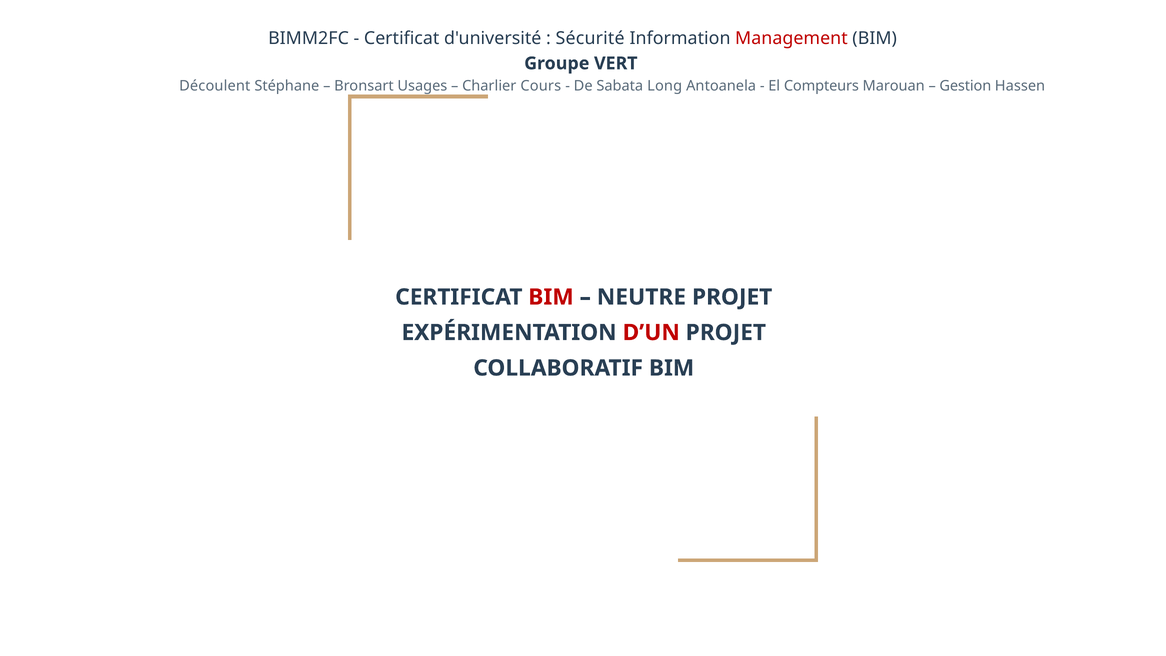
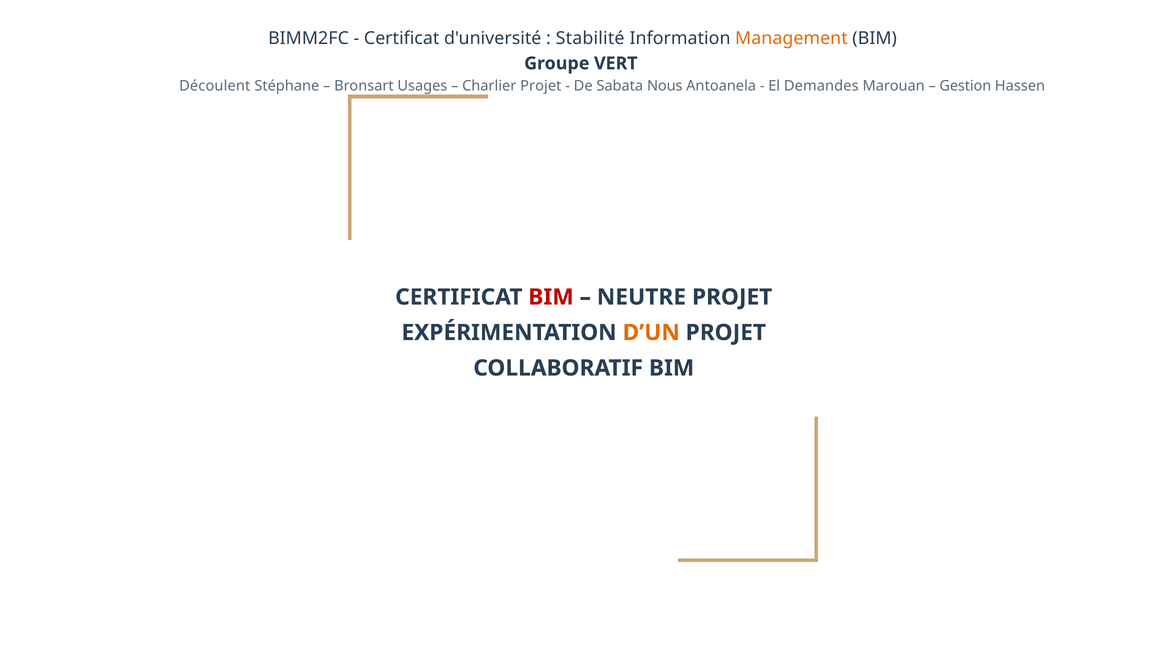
Sécurité: Sécurité -> Stabilité (590, 38)
Management colour: red -> orange (791, 38)
Charlier Cours: Cours -> Projet (541, 86)
Long: Long -> Nous (665, 86)
Compteurs: Compteurs -> Demandes (821, 86)
D’UN colour: red -> orange (651, 333)
